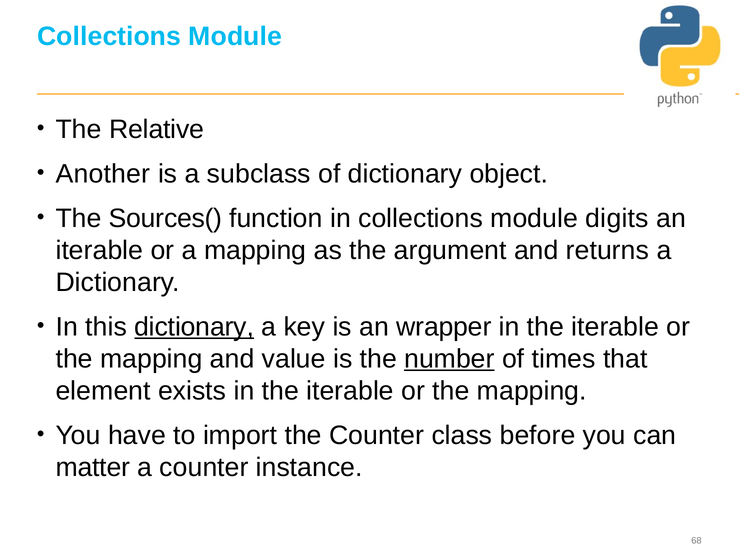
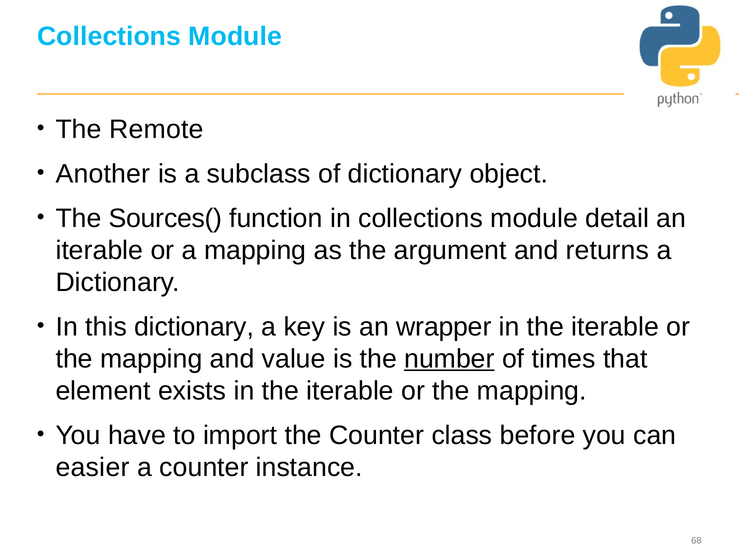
Relative: Relative -> Remote (156, 130)
digits: digits -> detail (617, 218)
dictionary underline: present -> none (194, 327)
matter: matter -> easier (93, 468)
